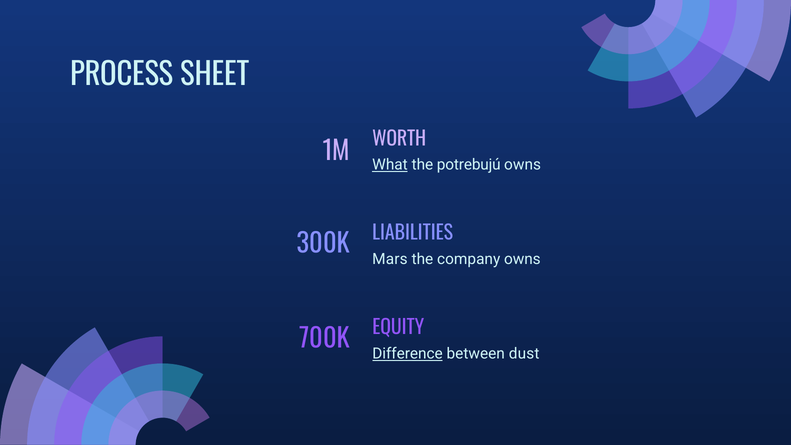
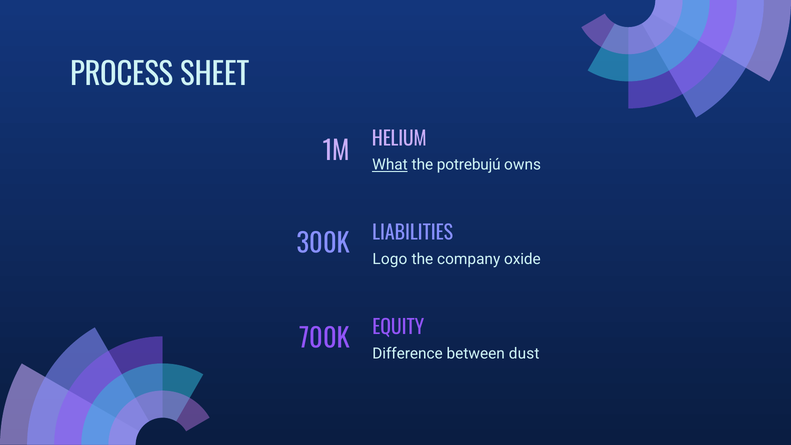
WORTH: WORTH -> HELIUM (399, 139)
Mars: Mars -> Logo (390, 259)
company owns: owns -> oxide (522, 259)
Difference underline: present -> none (408, 354)
